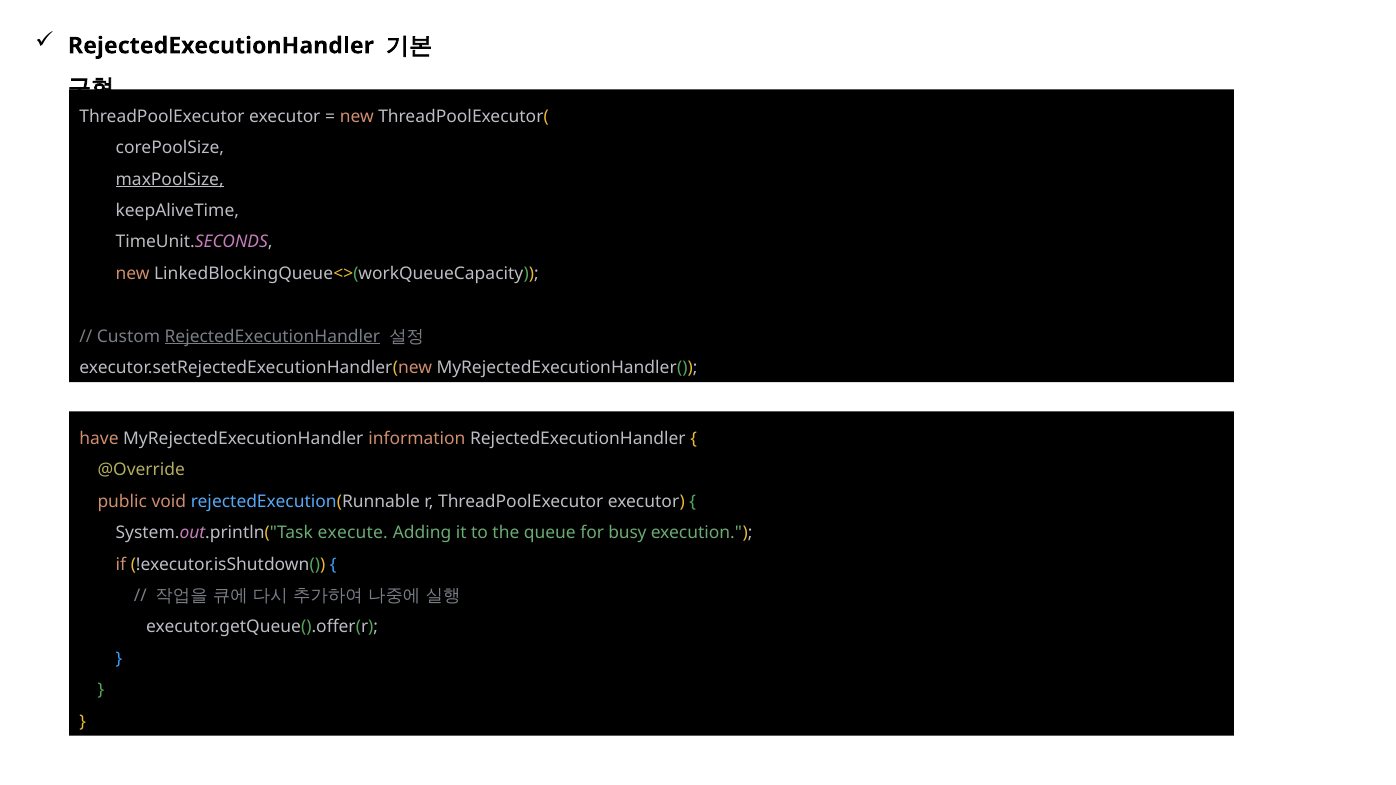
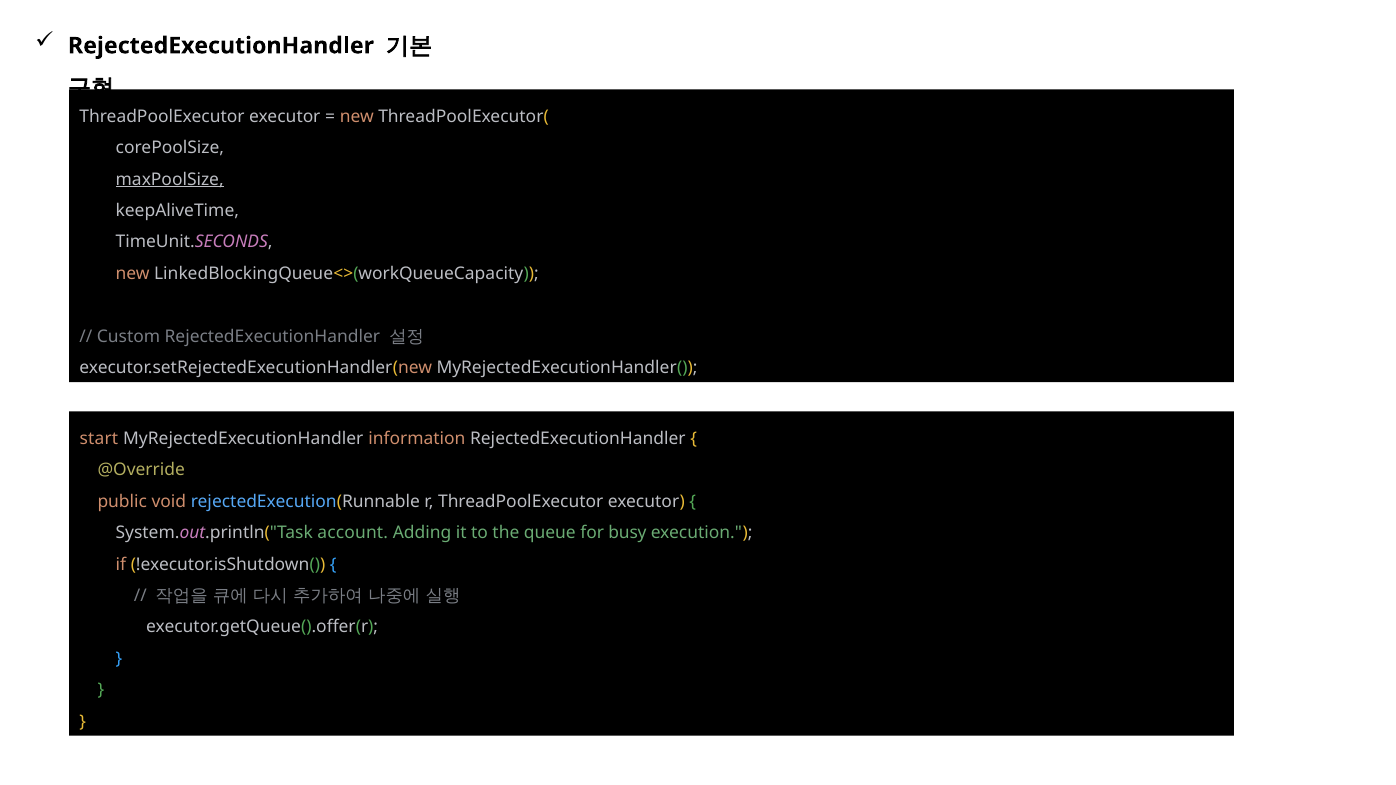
RejectedExecutionHandler underline: present -> none (272, 336)
have: have -> start (99, 439)
execute: execute -> account (353, 533)
